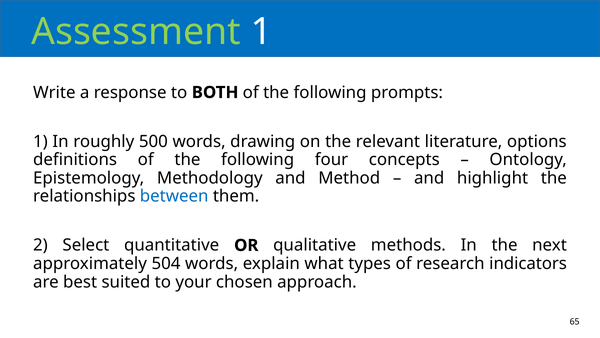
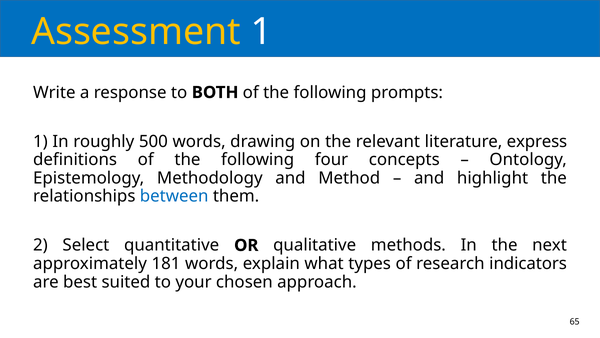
Assessment colour: light green -> yellow (136, 32)
options: options -> express (537, 141)
504: 504 -> 181 (166, 263)
